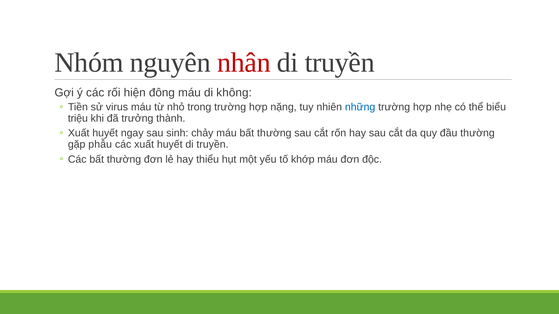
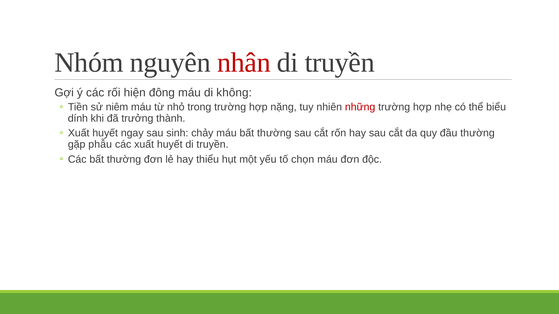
virus: virus -> niêm (117, 107)
những colour: blue -> red (360, 107)
triệu: triệu -> dính (78, 119)
khớp: khớp -> chọn (303, 160)
